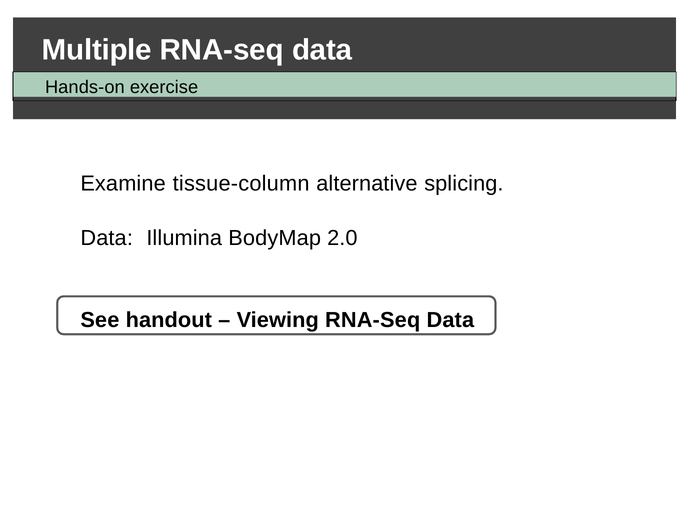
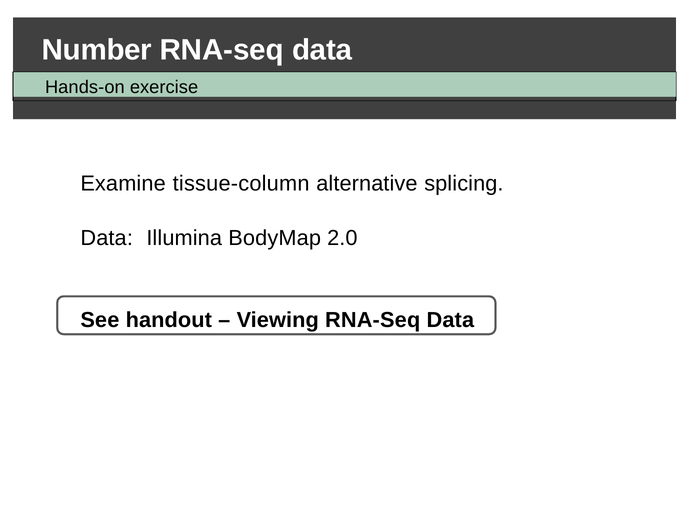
Multiple: Multiple -> Number (97, 50)
